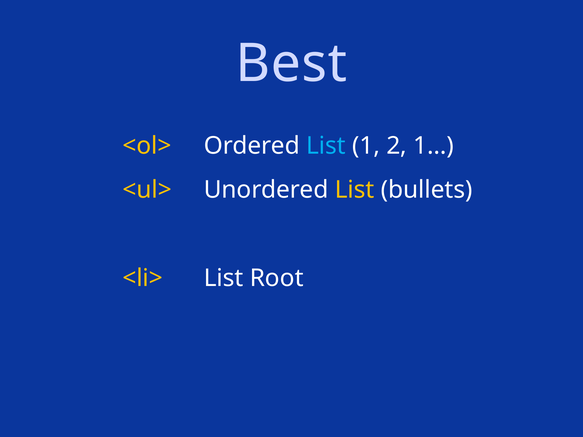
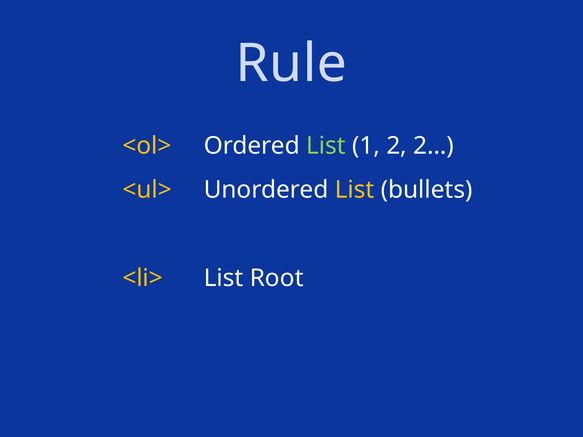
Best: Best -> Rule (291, 64)
List colour: light blue -> light green (326, 146)
1…: 1… -> 2… (434, 146)
